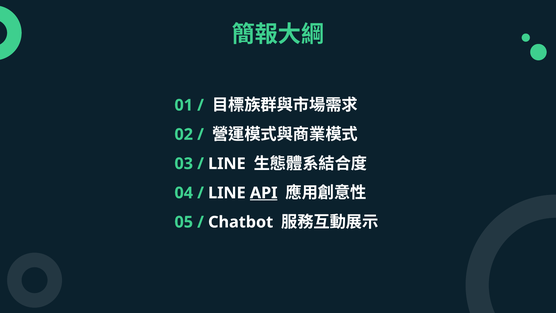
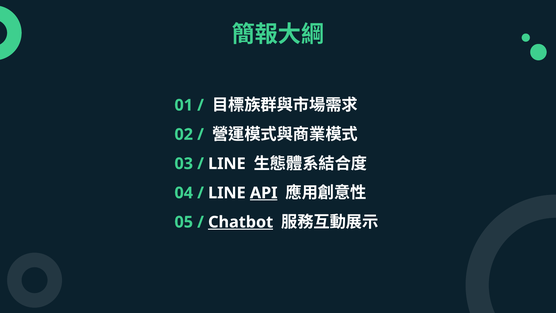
Chatbot underline: none -> present (241, 222)
